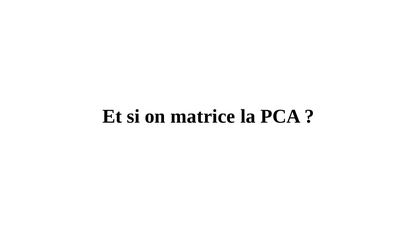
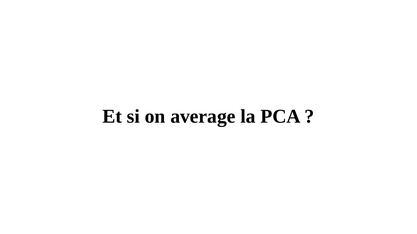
matrice: matrice -> average (203, 117)
